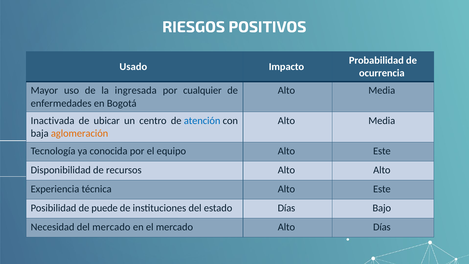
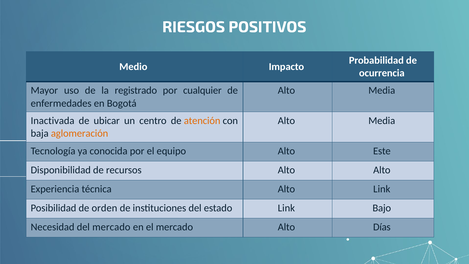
Usado: Usado -> Medio (133, 67)
ingresada: ingresada -> registrado (136, 90)
atención colour: blue -> orange (202, 121)
técnica Alto Este: Este -> Link (382, 189)
puede: puede -> orden (104, 208)
estado Días: Días -> Link (286, 208)
